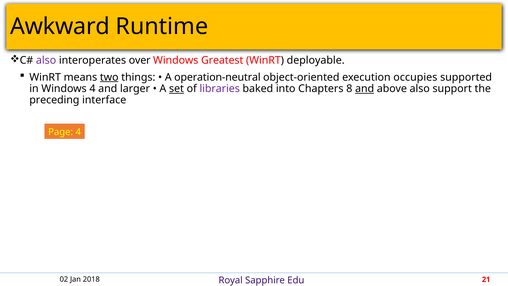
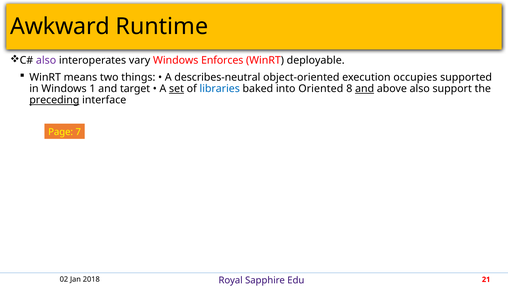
over: over -> vary (140, 60)
Greatest: Greatest -> Enforces (222, 60)
two underline: present -> none (109, 77)
operation-neutral: operation-neutral -> describes-neutral (217, 77)
Windows 4: 4 -> 1 (92, 89)
larger: larger -> target (135, 89)
libraries colour: purple -> blue (220, 89)
Chapters: Chapters -> Oriented (321, 89)
preceding underline: none -> present (54, 100)
Page 4: 4 -> 7 (78, 132)
